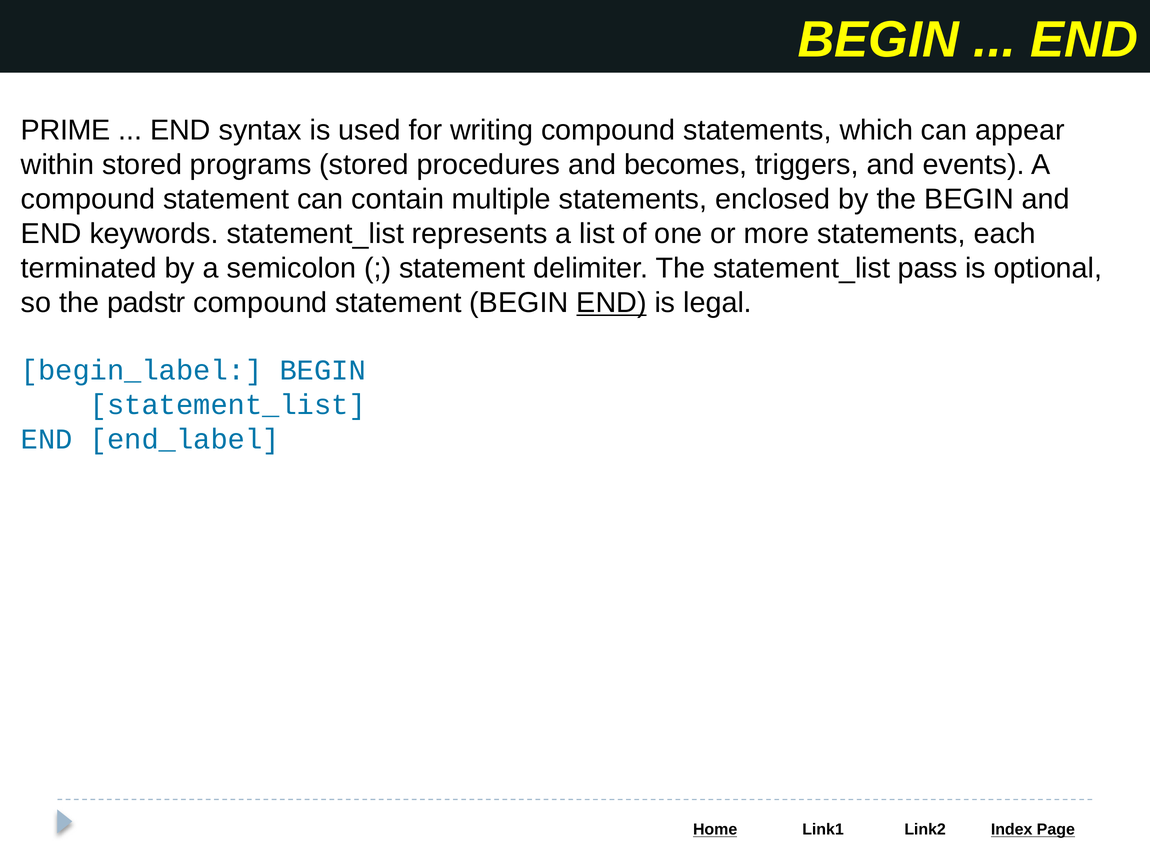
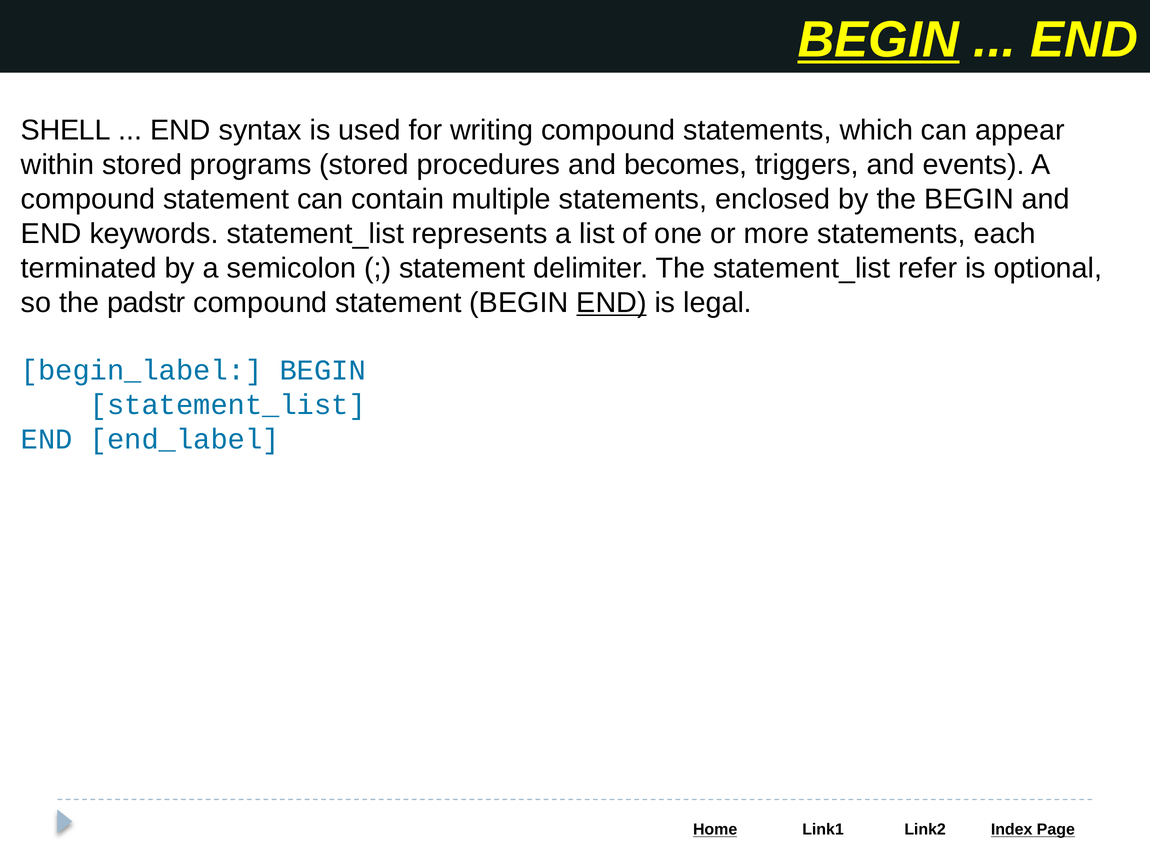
BEGIN underline: none -> present (878, 40)
PRIME: PRIME -> SHELL (66, 130)
pass: pass -> refer (928, 268)
